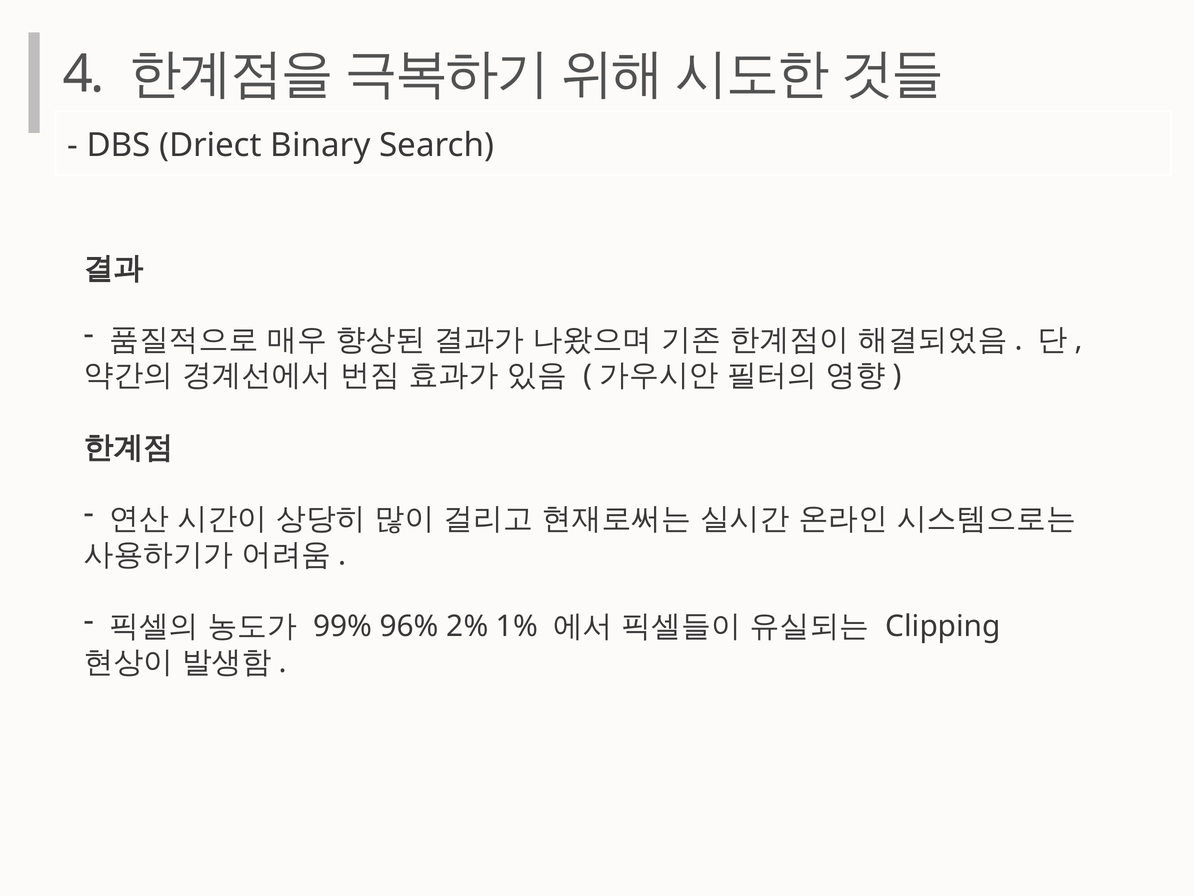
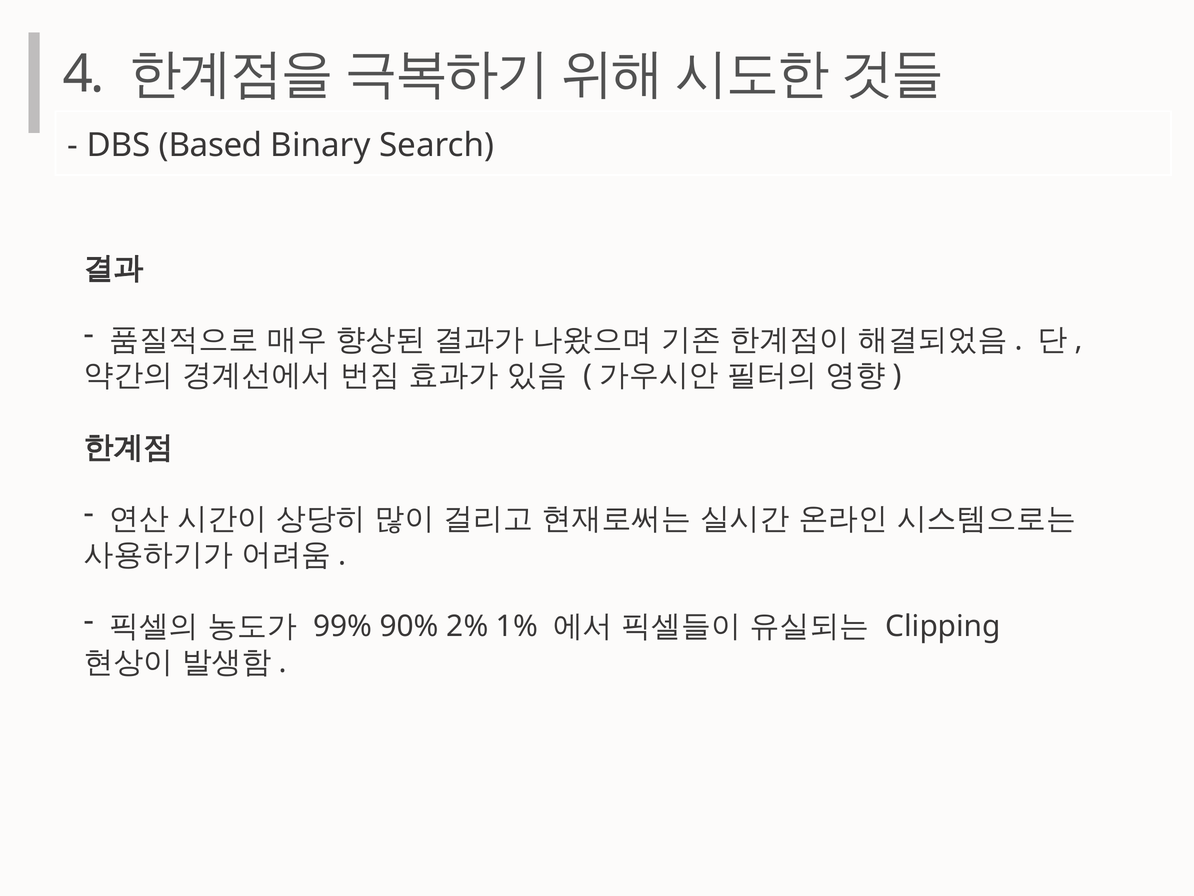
Driect: Driect -> Based (211, 145)
96%: 96% -> 90% (409, 626)
